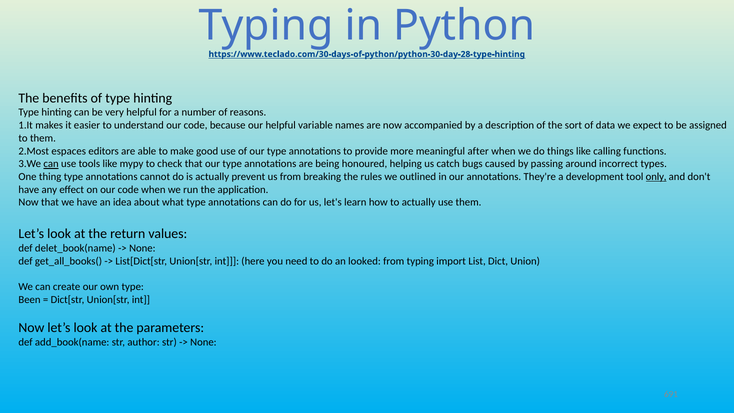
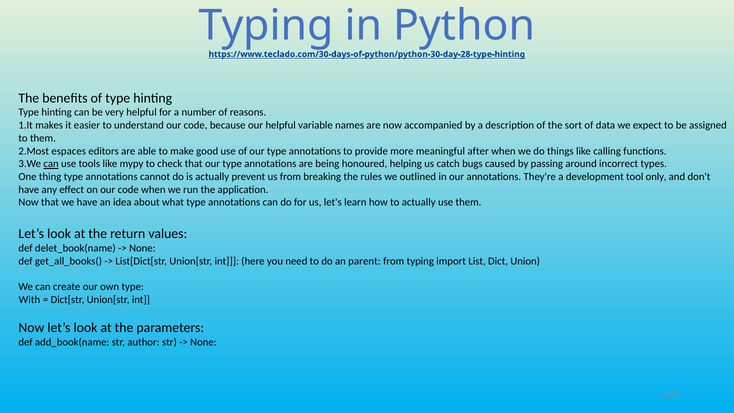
only underline: present -> none (656, 177)
looked: looked -> parent (364, 261)
Been: Been -> With (29, 300)
